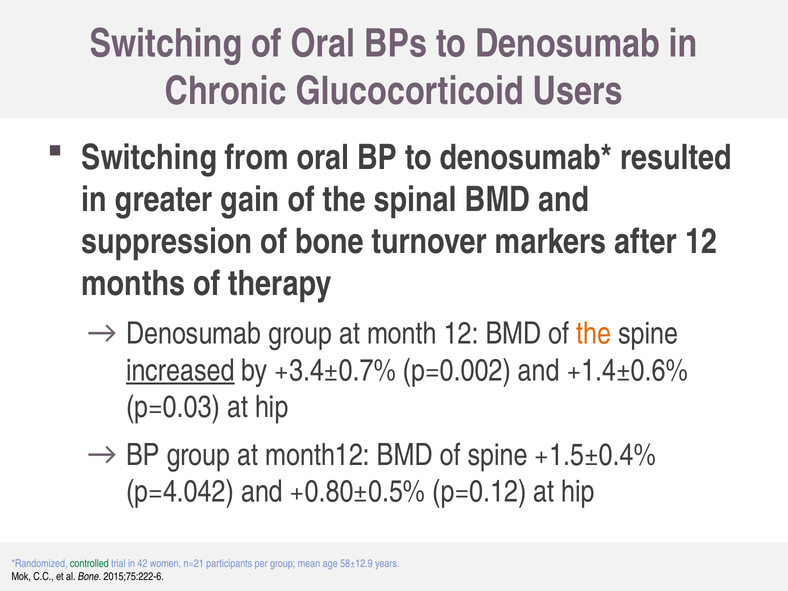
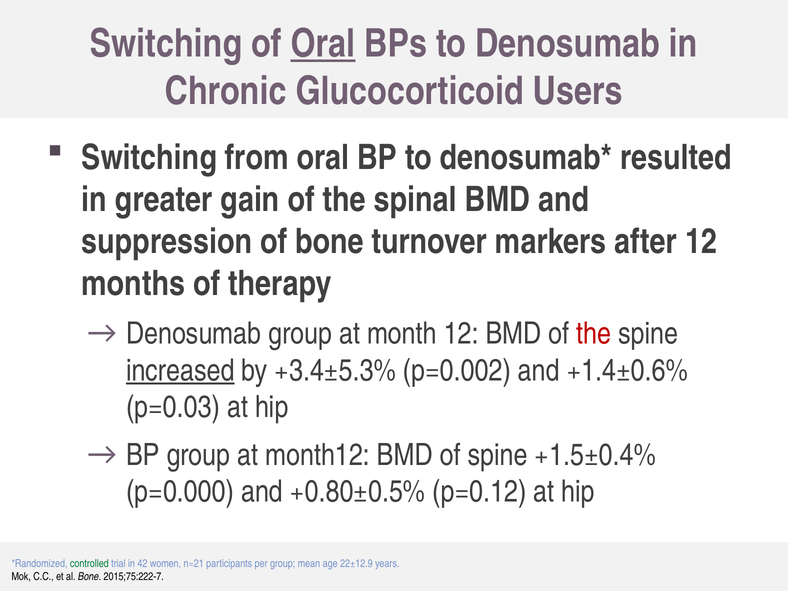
Oral underline: none -> present (323, 44)
the colour: orange -> red (594, 334)
+3.4±0.7%: +3.4±0.7% -> +3.4±5.3% (335, 370)
p=4.042: p=4.042 -> p=0.000 (180, 492)
58±12.9: 58±12.9 -> 22±12.9 (356, 564)
2015;75:222-6: 2015;75:222-6 -> 2015;75:222-7 (134, 577)
